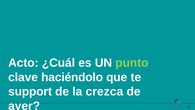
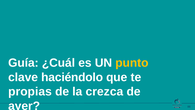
Acto: Acto -> Guía (23, 63)
punto colour: light green -> yellow (132, 63)
support: support -> propias (30, 91)
